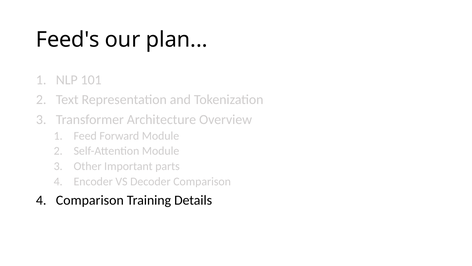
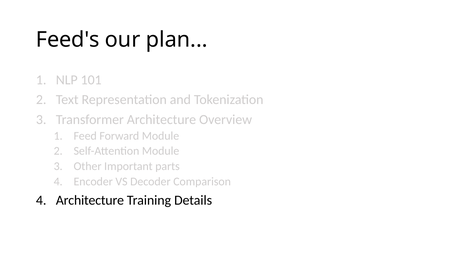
Comparison: Comparison -> Architecture (90, 200)
